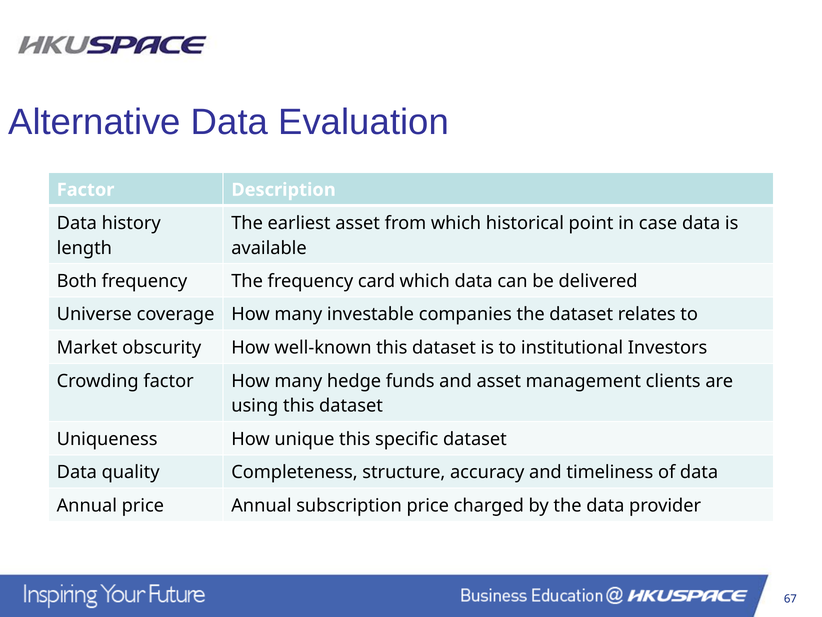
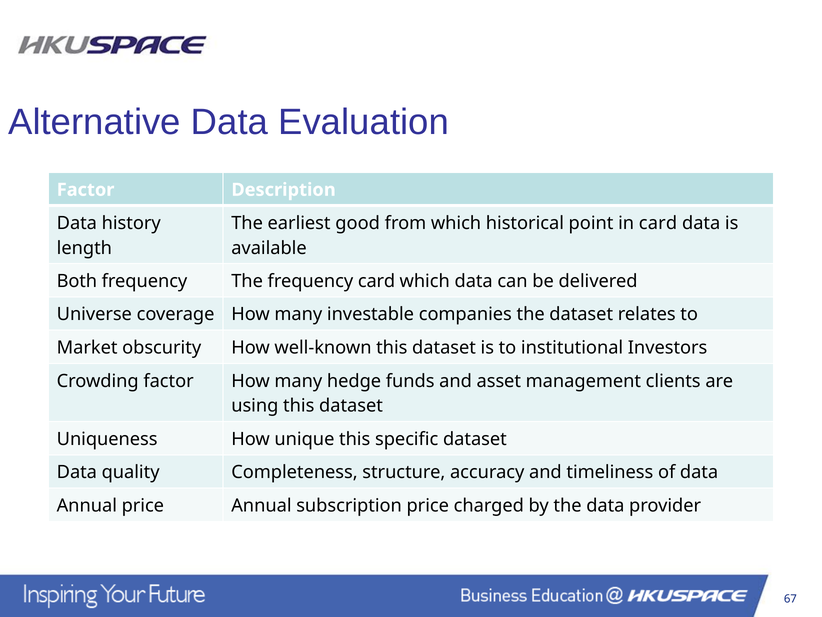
earliest asset: asset -> good (358, 223)
in case: case -> card (658, 223)
